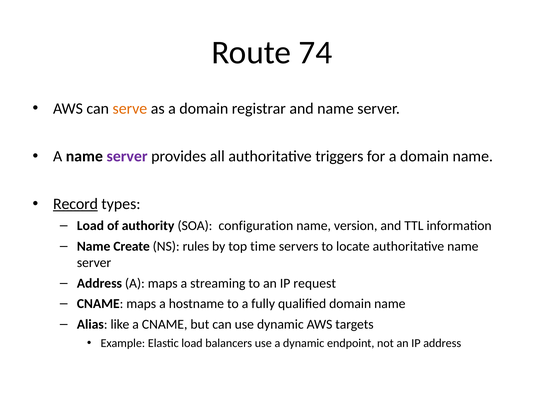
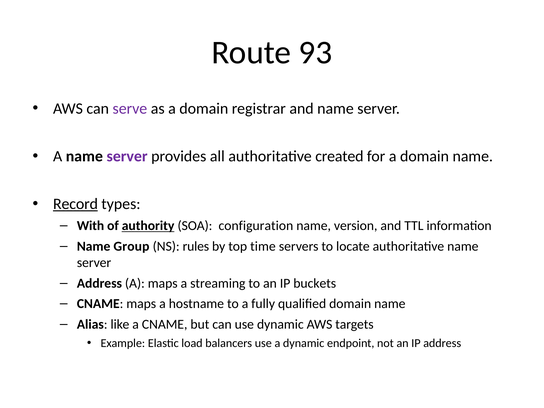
74: 74 -> 93 (315, 53)
serve colour: orange -> purple (130, 109)
triggers: triggers -> created (339, 156)
Load: Load -> With (90, 226)
authority underline: none -> present (148, 226)
Create: Create -> Group (131, 246)
request: request -> buckets (315, 283)
